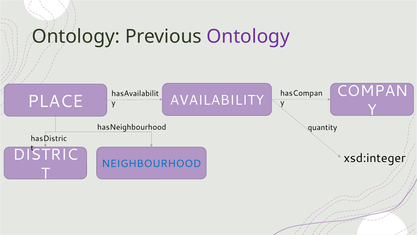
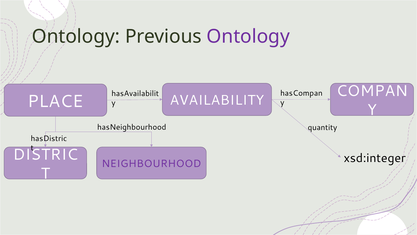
NEIGHBOURHOOD colour: blue -> purple (151, 163)
